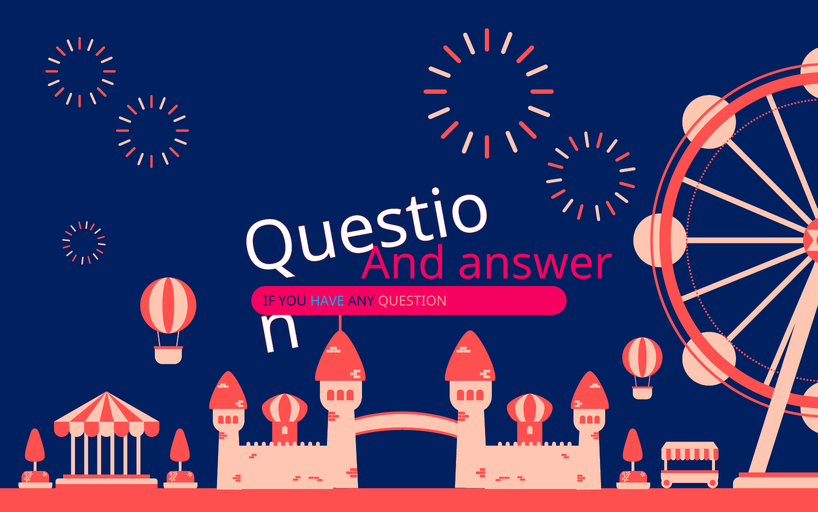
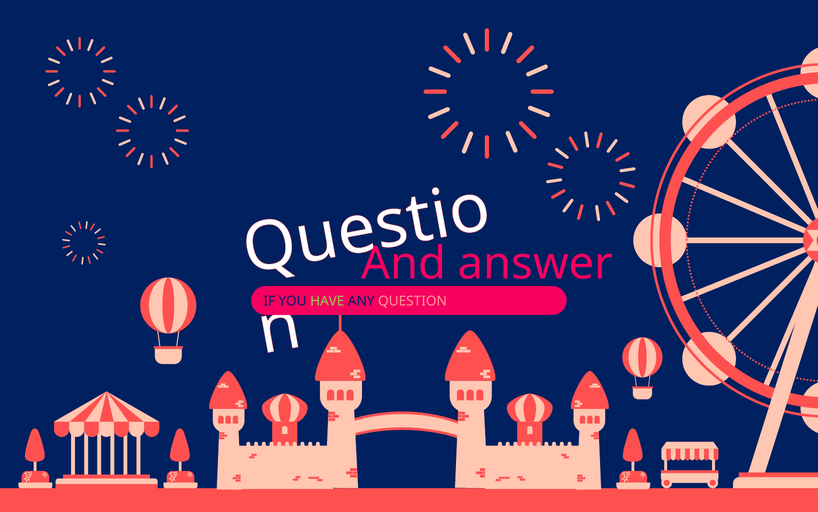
HAVE colour: light blue -> light green (327, 301)
